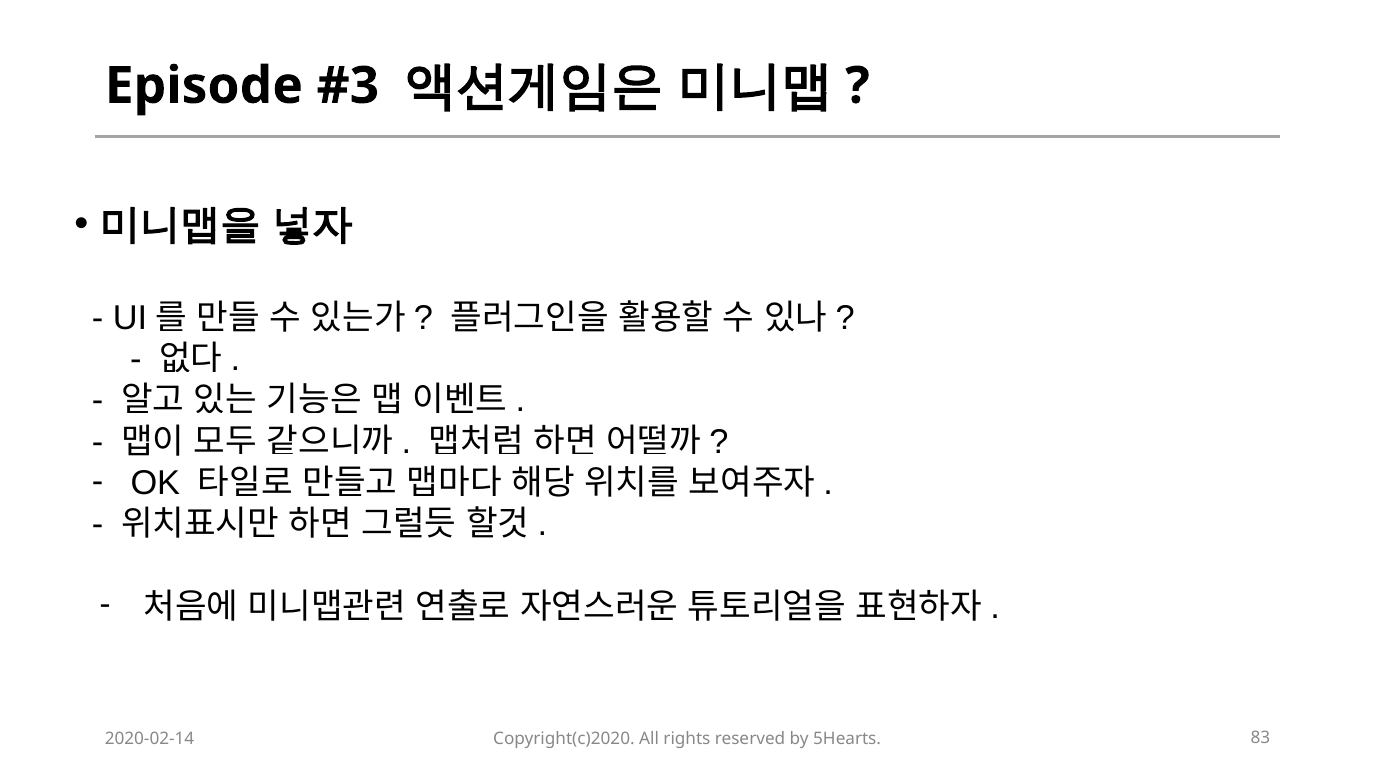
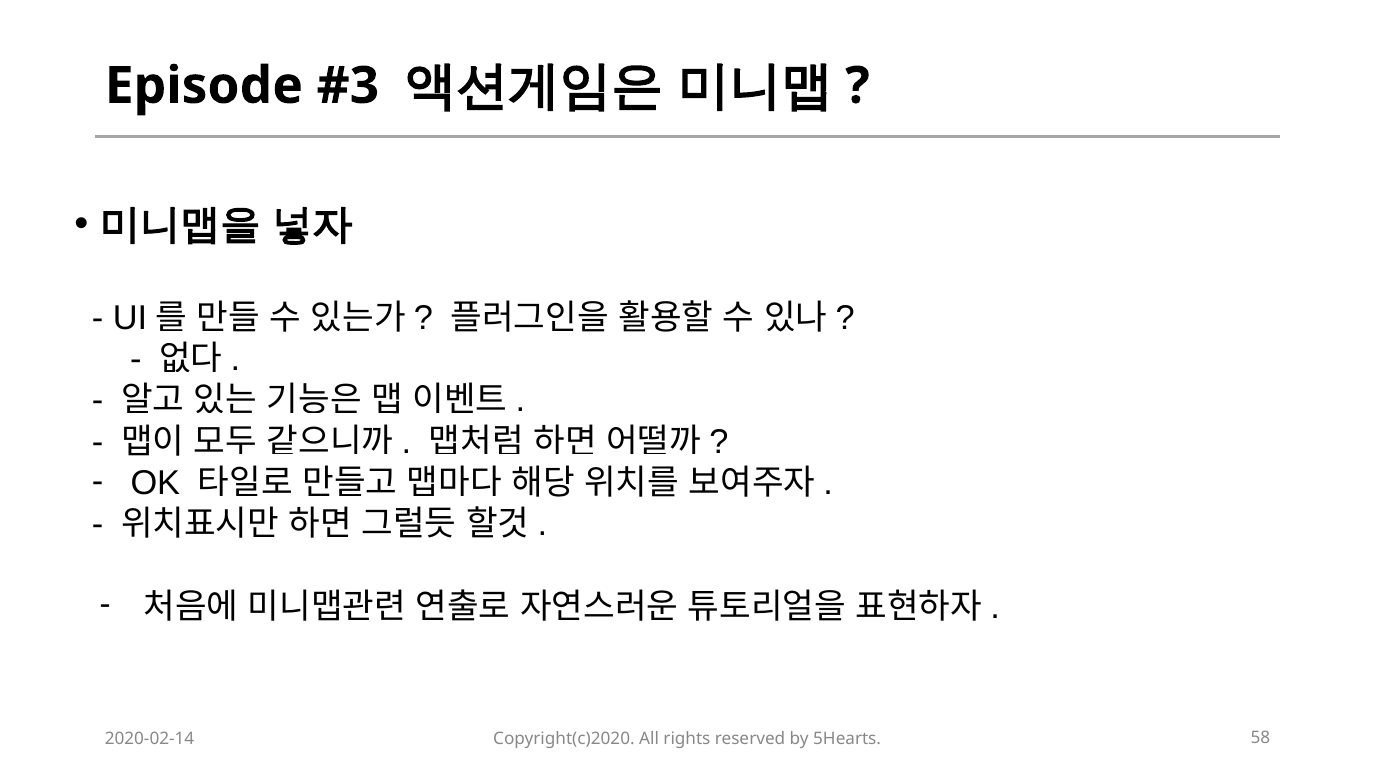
83: 83 -> 58 (1260, 737)
